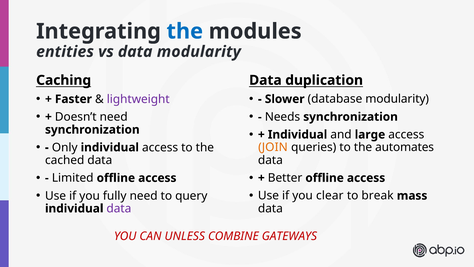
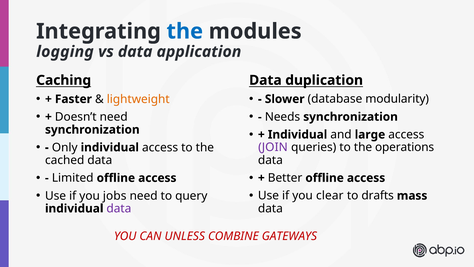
entities: entities -> logging (65, 52)
data modularity: modularity -> application (199, 52)
lightweight colour: purple -> orange (138, 99)
JOIN colour: orange -> purple (273, 147)
automates: automates -> operations (405, 147)
fully: fully -> jobs (115, 195)
break: break -> drafts (378, 195)
